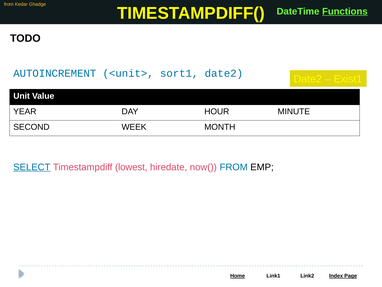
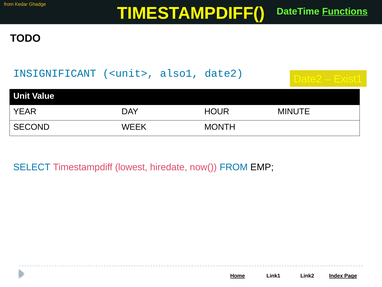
AUTOINCREMENT: AUTOINCREMENT -> INSIGNIFICANT (55, 73)
sort1: sort1 -> also1 (179, 73)
SELECT underline: present -> none (32, 167)
